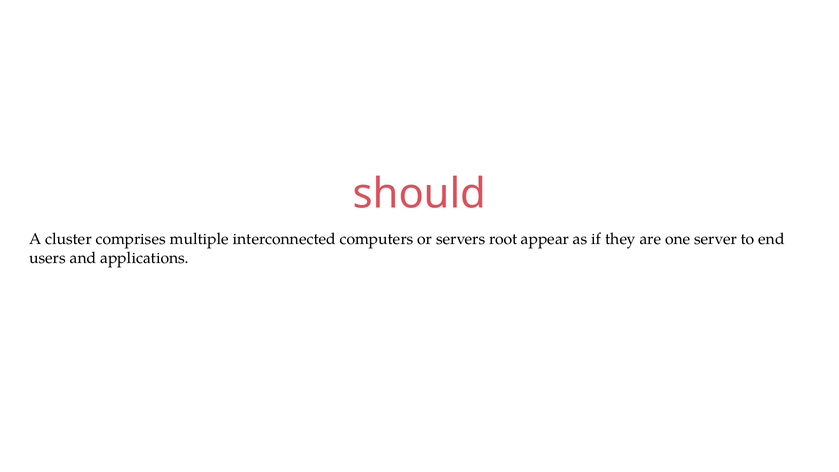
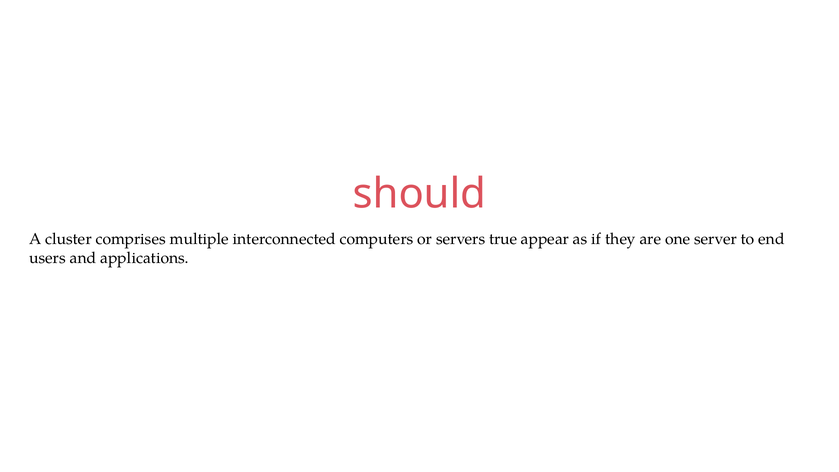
root: root -> true (503, 239)
